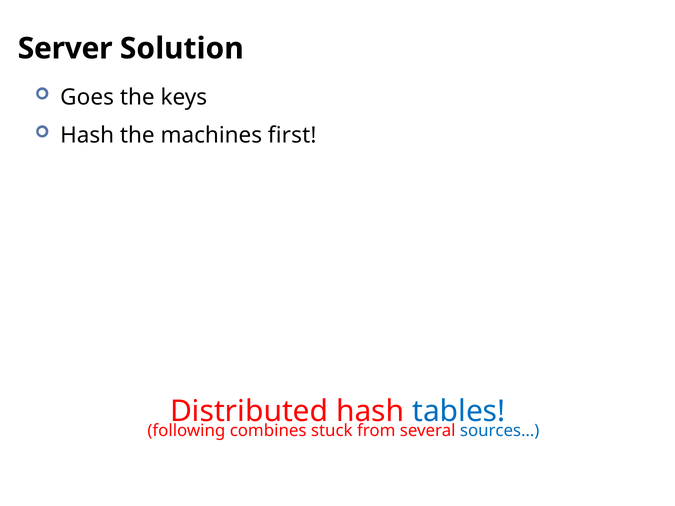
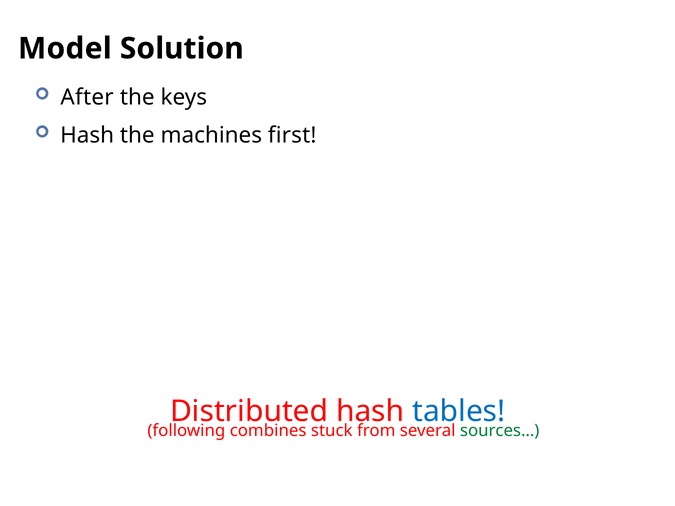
Server: Server -> Model (65, 49)
Goes: Goes -> After (87, 97)
sources… colour: blue -> green (500, 431)
